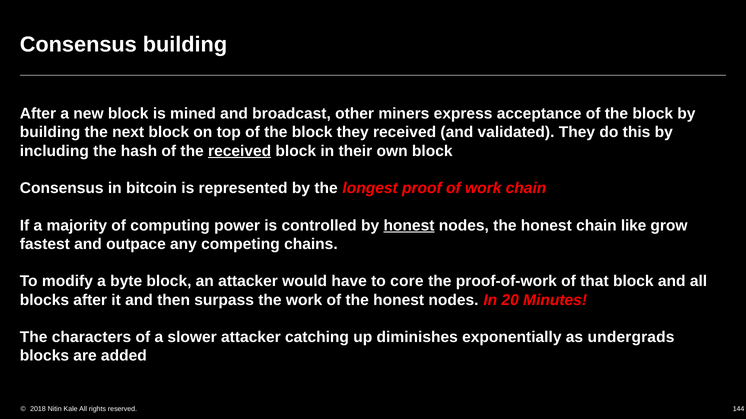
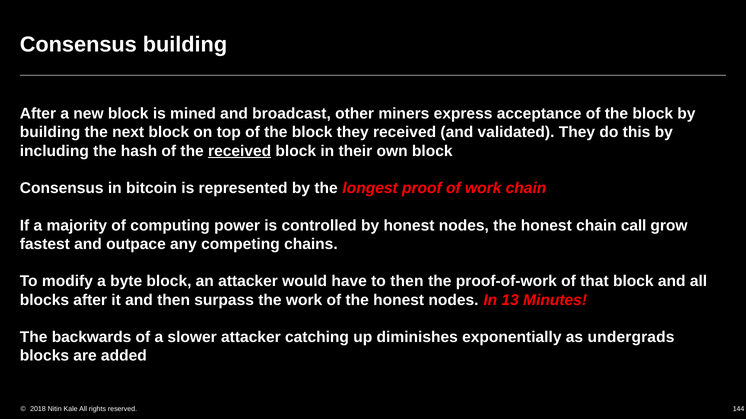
honest underline: present -> none (409, 226)
like: like -> call (634, 226)
to core: core -> then (407, 282)
20: 20 -> 13 (510, 300)
characters: characters -> backwards (92, 338)
